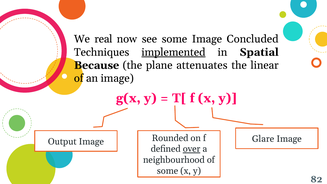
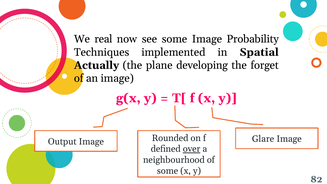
Concluded: Concluded -> Probability (253, 39)
implemented underline: present -> none (173, 52)
Because: Because -> Actually (97, 65)
attenuates: attenuates -> developing (202, 65)
linear: linear -> forget (265, 65)
